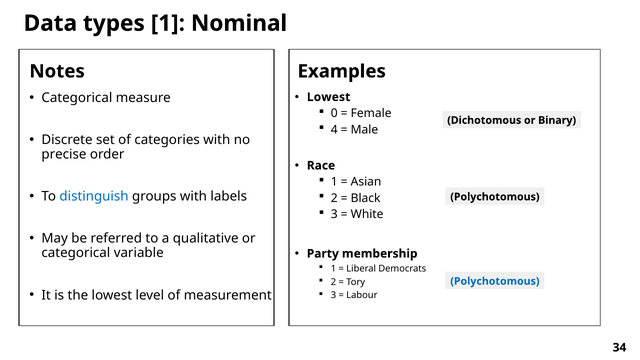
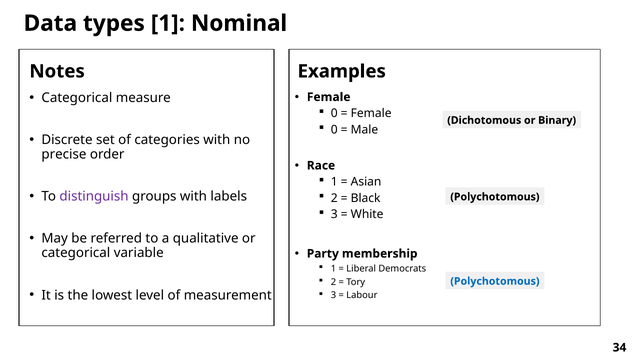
Lowest: Lowest -> Female (329, 97)
4: 4 -> 0 (334, 130)
distinguish colour: blue -> purple (94, 196)
